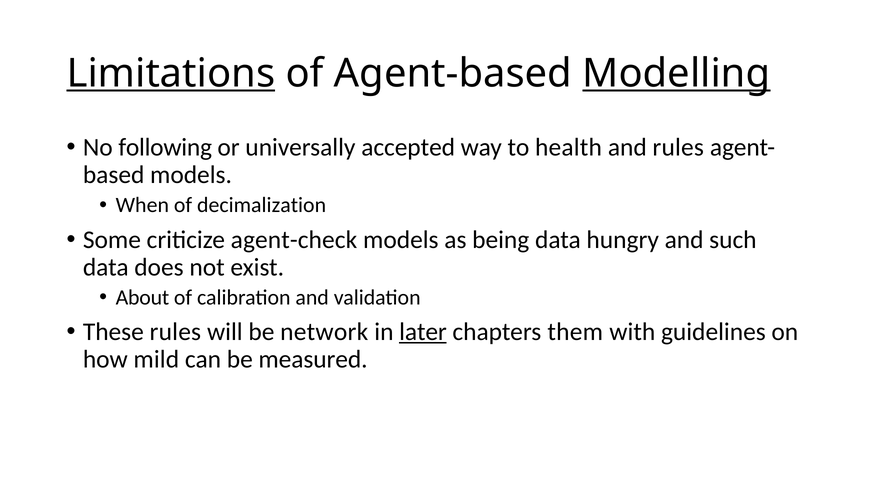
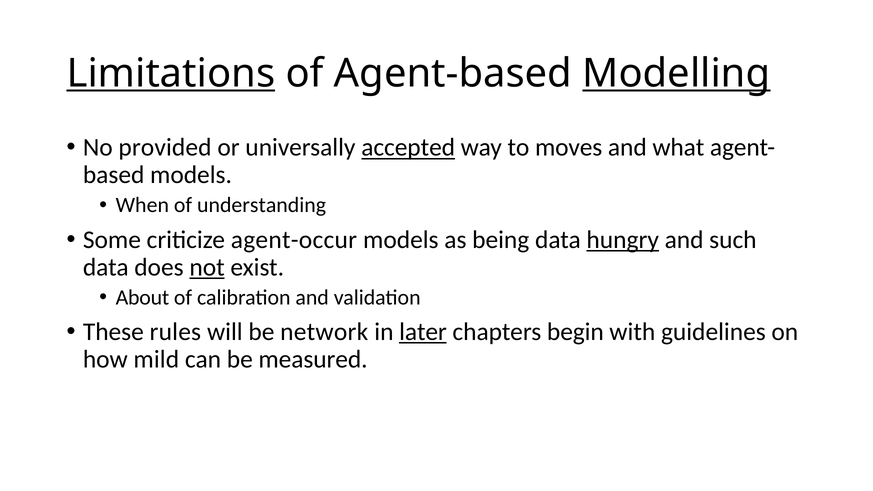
following: following -> provided (165, 148)
accepted underline: none -> present (408, 148)
health: health -> moves (569, 148)
and rules: rules -> what (678, 148)
decimalization: decimalization -> understanding (262, 205)
agent-check: agent-check -> agent-occur (294, 240)
hungry underline: none -> present (623, 240)
not underline: none -> present (207, 267)
them: them -> begin (575, 332)
